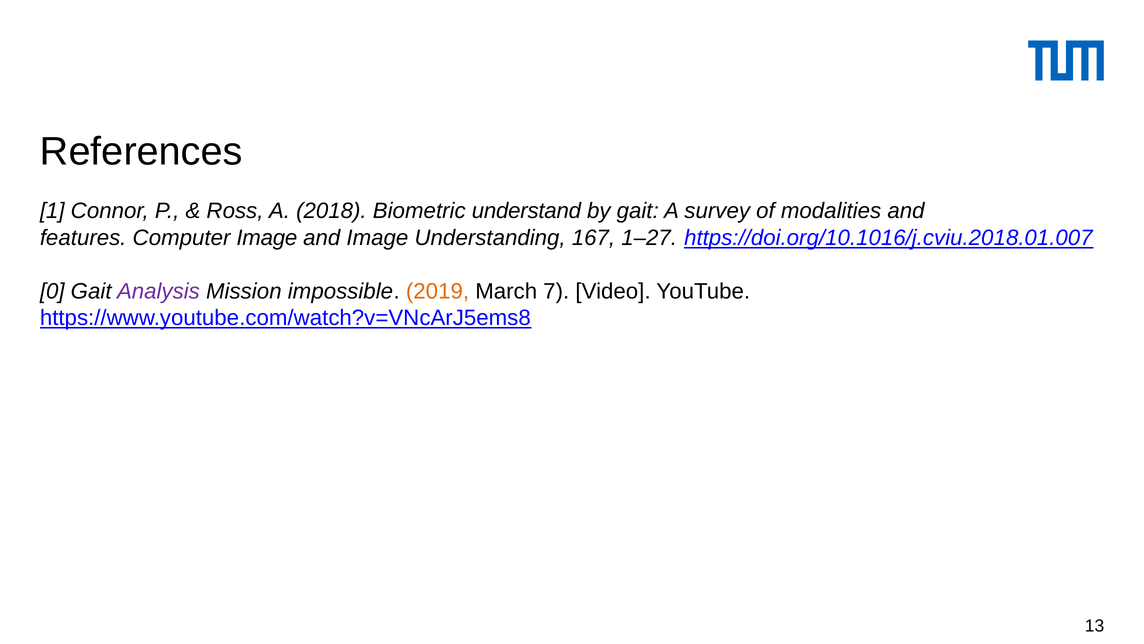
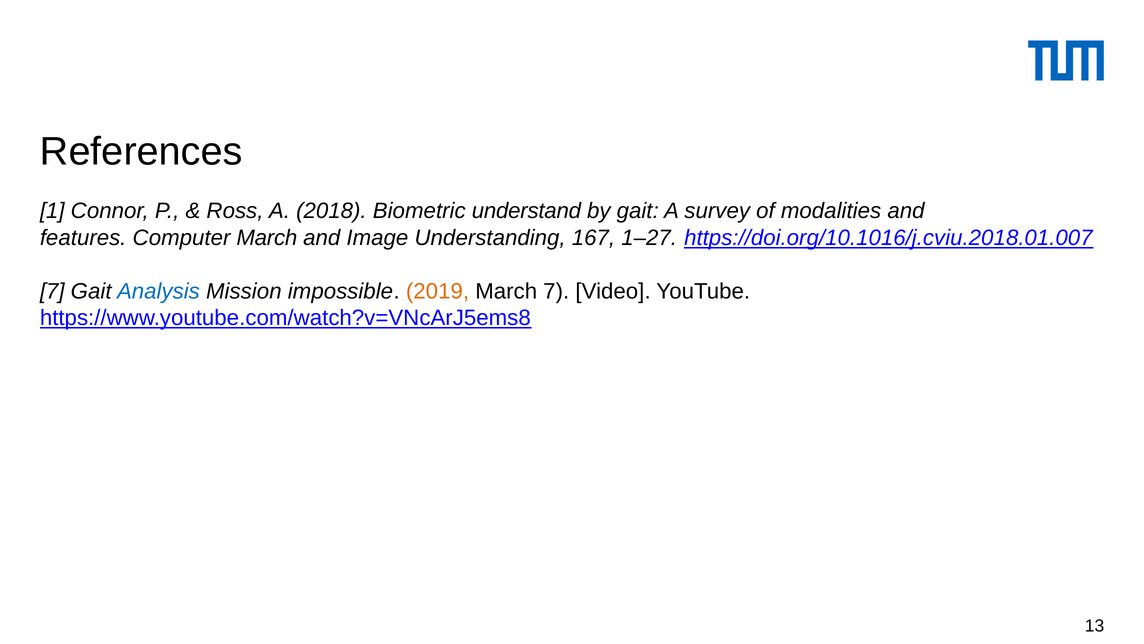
Computer Image: Image -> March (267, 238)
0: 0 -> 7 (52, 291)
Analysis colour: purple -> blue (158, 291)
